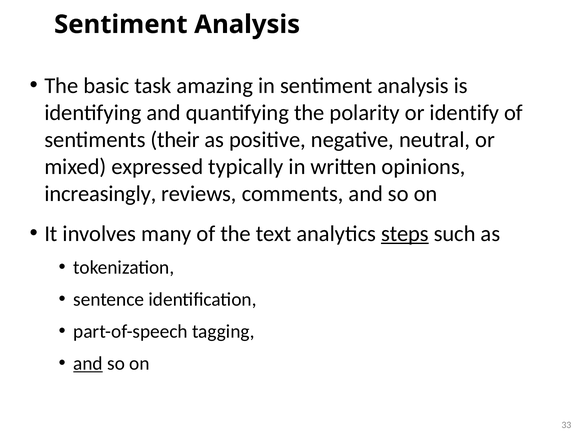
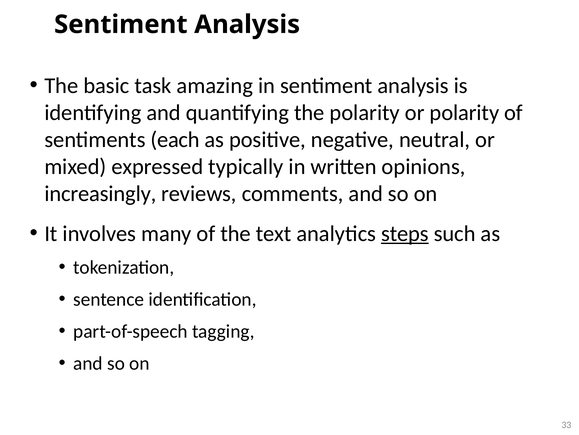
or identify: identify -> polarity (464, 112)
their: their -> each (175, 139)
and underline: present -> none (88, 363)
